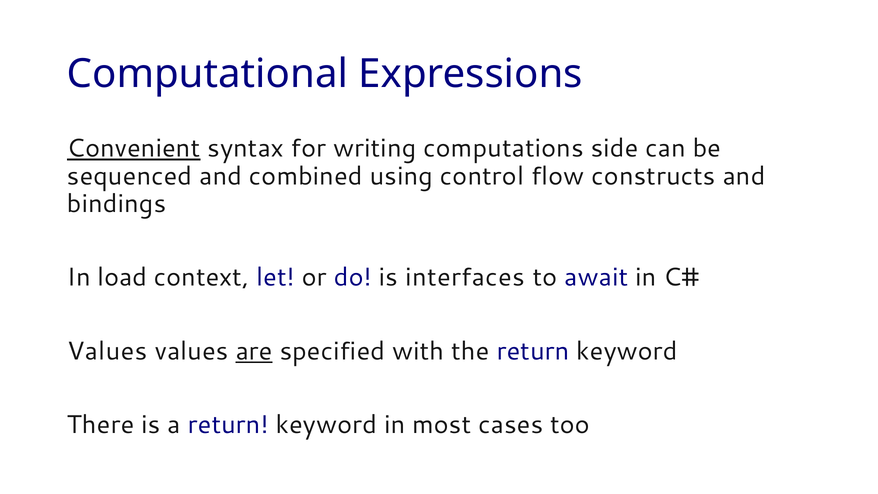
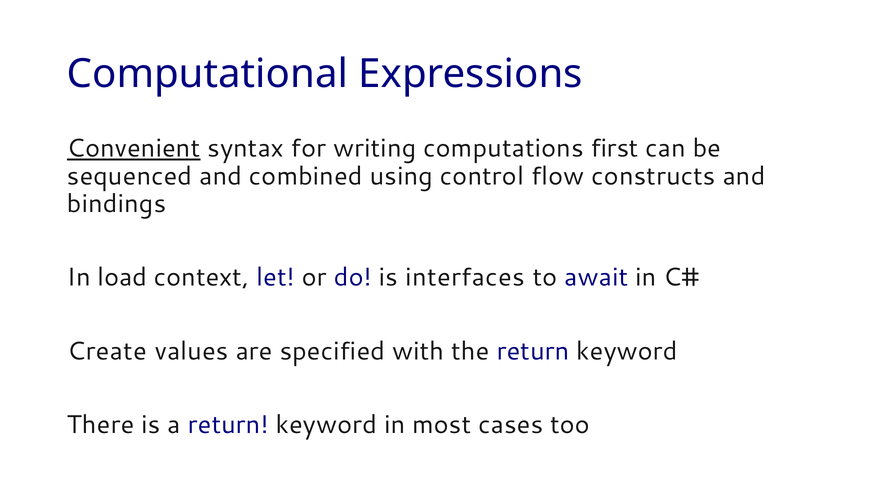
side: side -> first (615, 148)
Values: Values -> Create (107, 351)
are underline: present -> none (254, 351)
